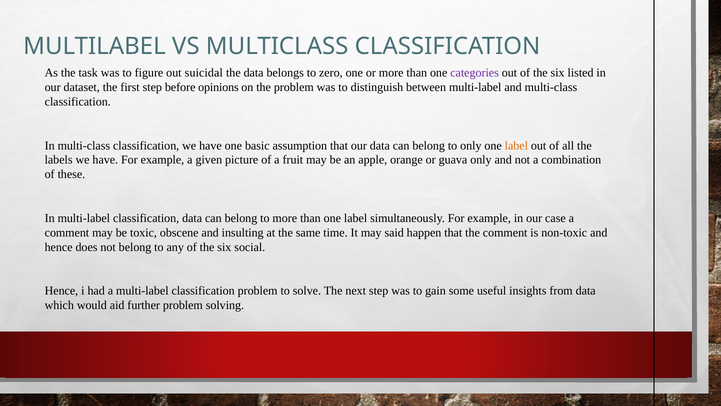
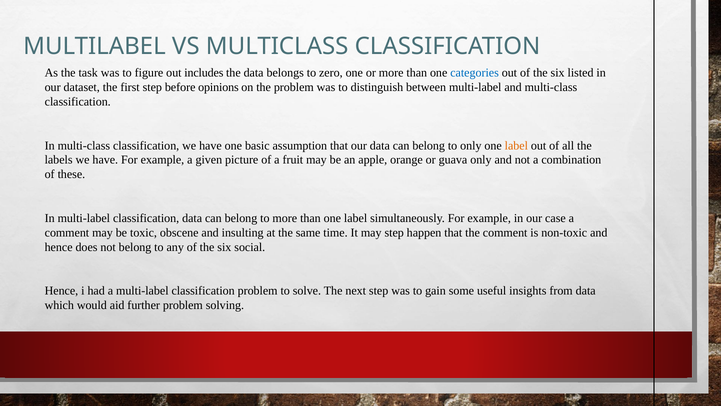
suicidal: suicidal -> includes (204, 73)
categories colour: purple -> blue (475, 73)
may said: said -> step (394, 232)
